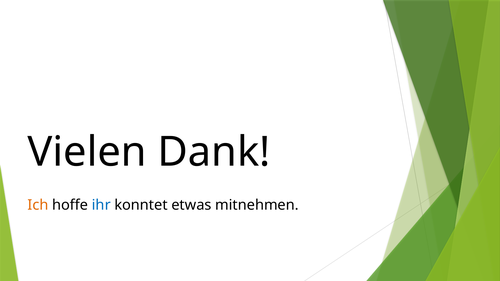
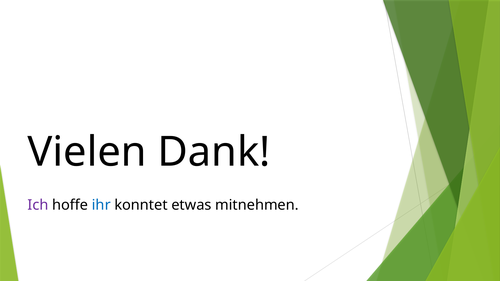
Ich colour: orange -> purple (38, 205)
